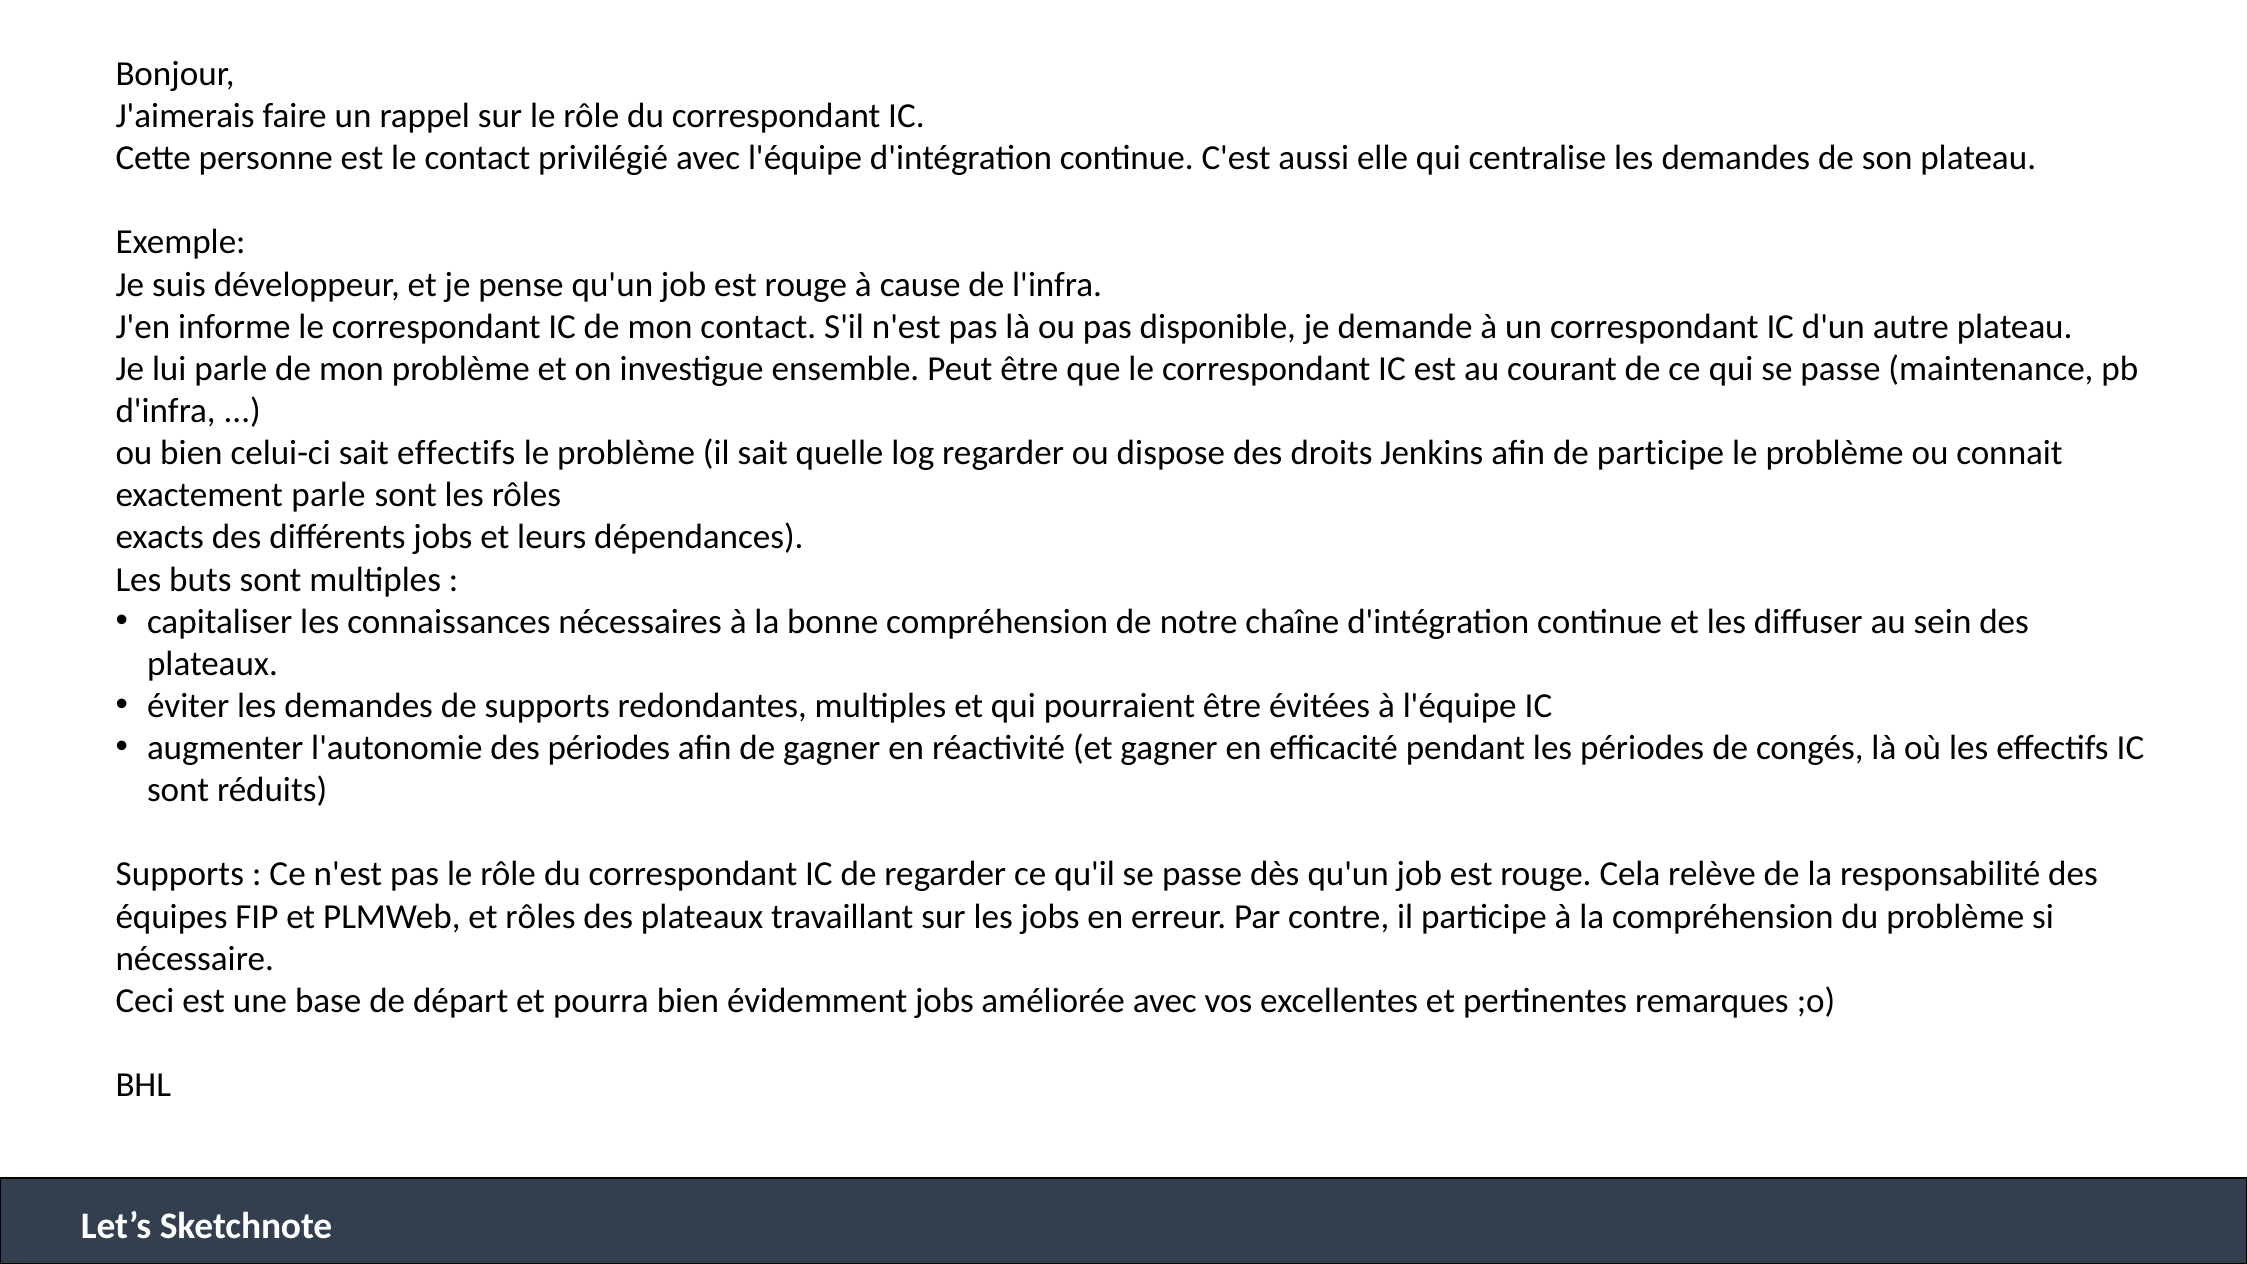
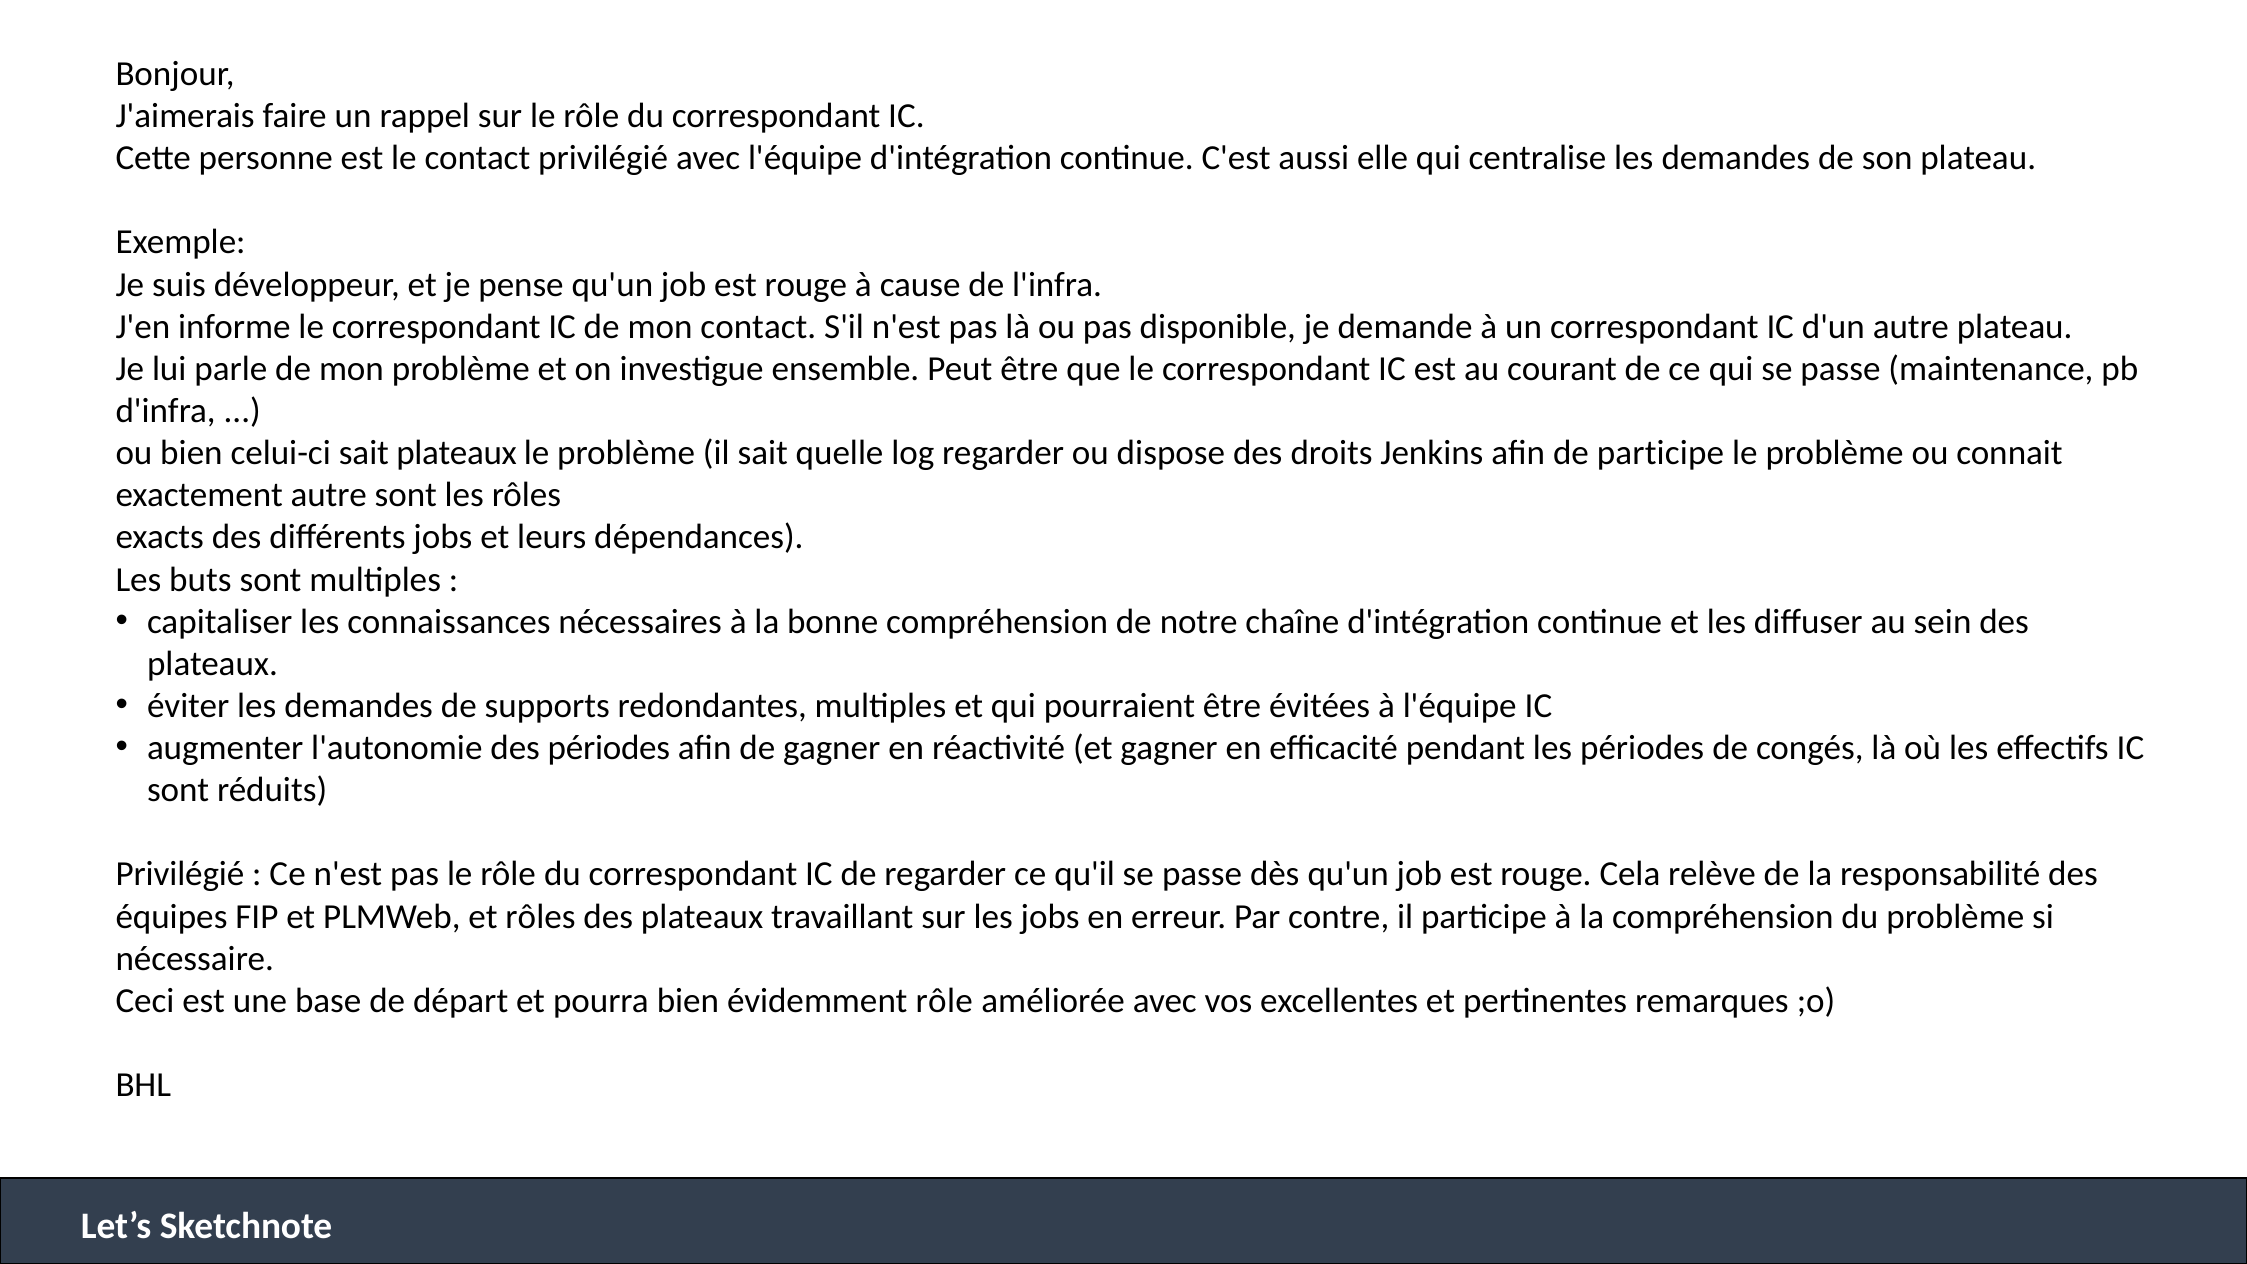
sait effectifs: effectifs -> plateaux (457, 453)
exactement parle: parle -> autre (329, 495)
Supports: Supports -> Privilégié (180, 874)
évidemment jobs: jobs -> rôle (944, 1001)
